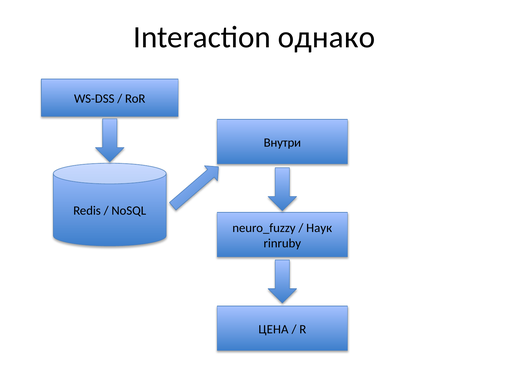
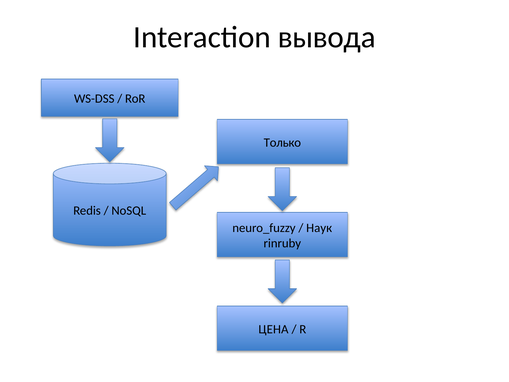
однако: однако -> вывода (327, 37)
Внутри: Внутри -> Только (282, 142)
